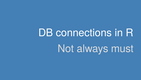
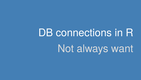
must: must -> want (122, 48)
